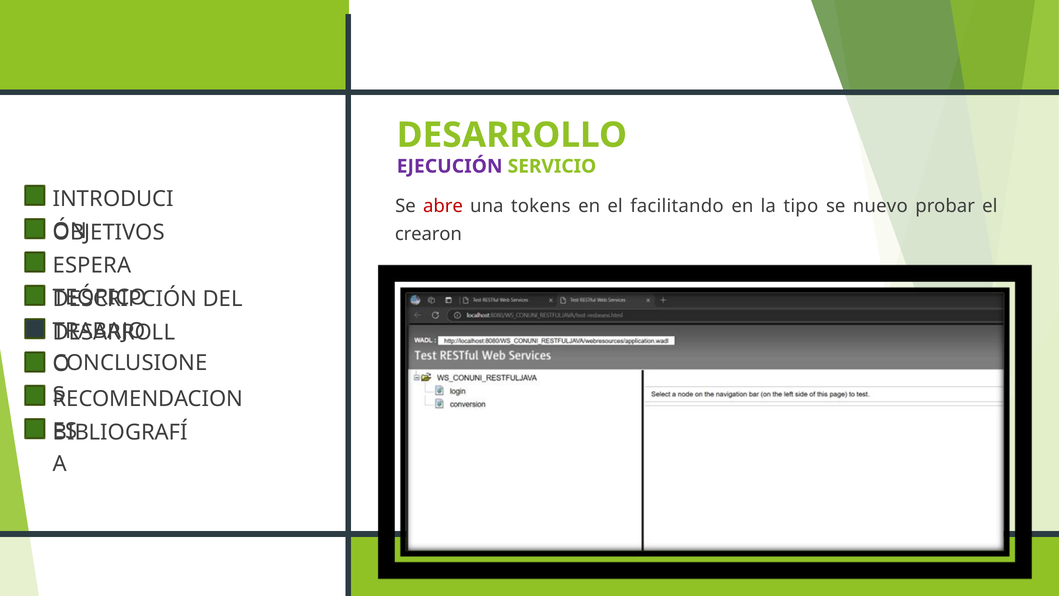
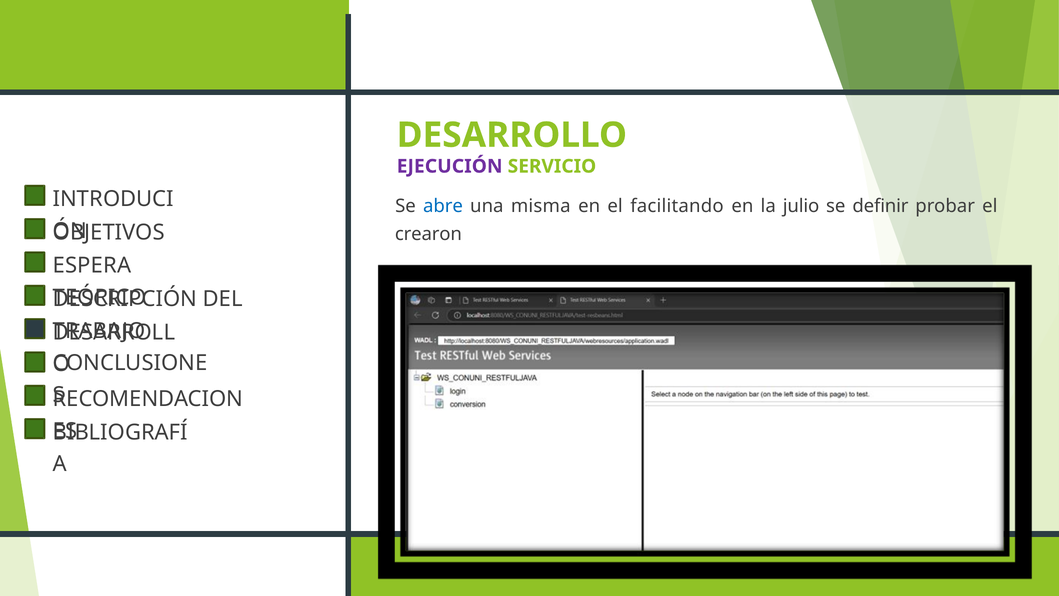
abre colour: red -> blue (443, 206)
tokens: tokens -> misma (541, 206)
tipo: tipo -> julio (801, 206)
nuevo: nuevo -> definir (880, 206)
